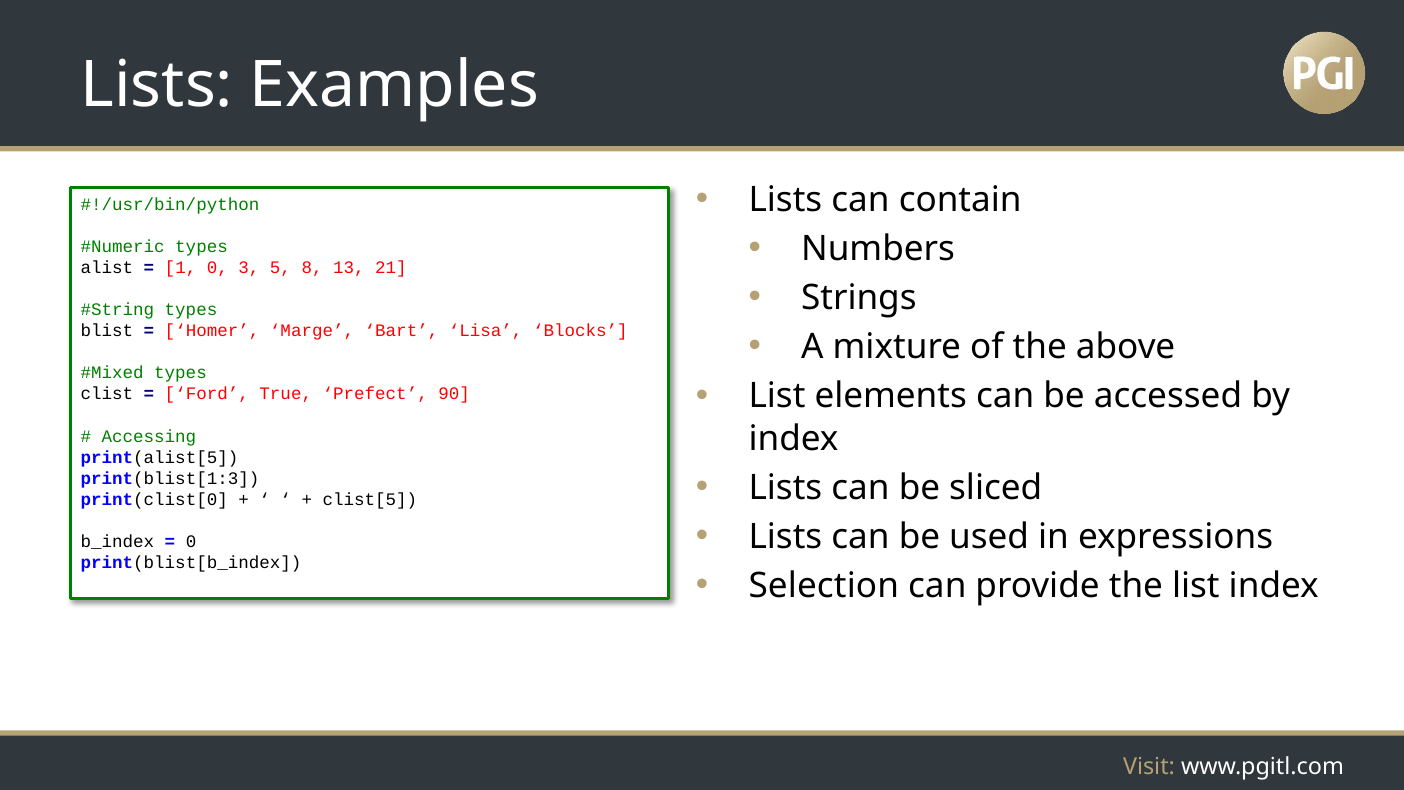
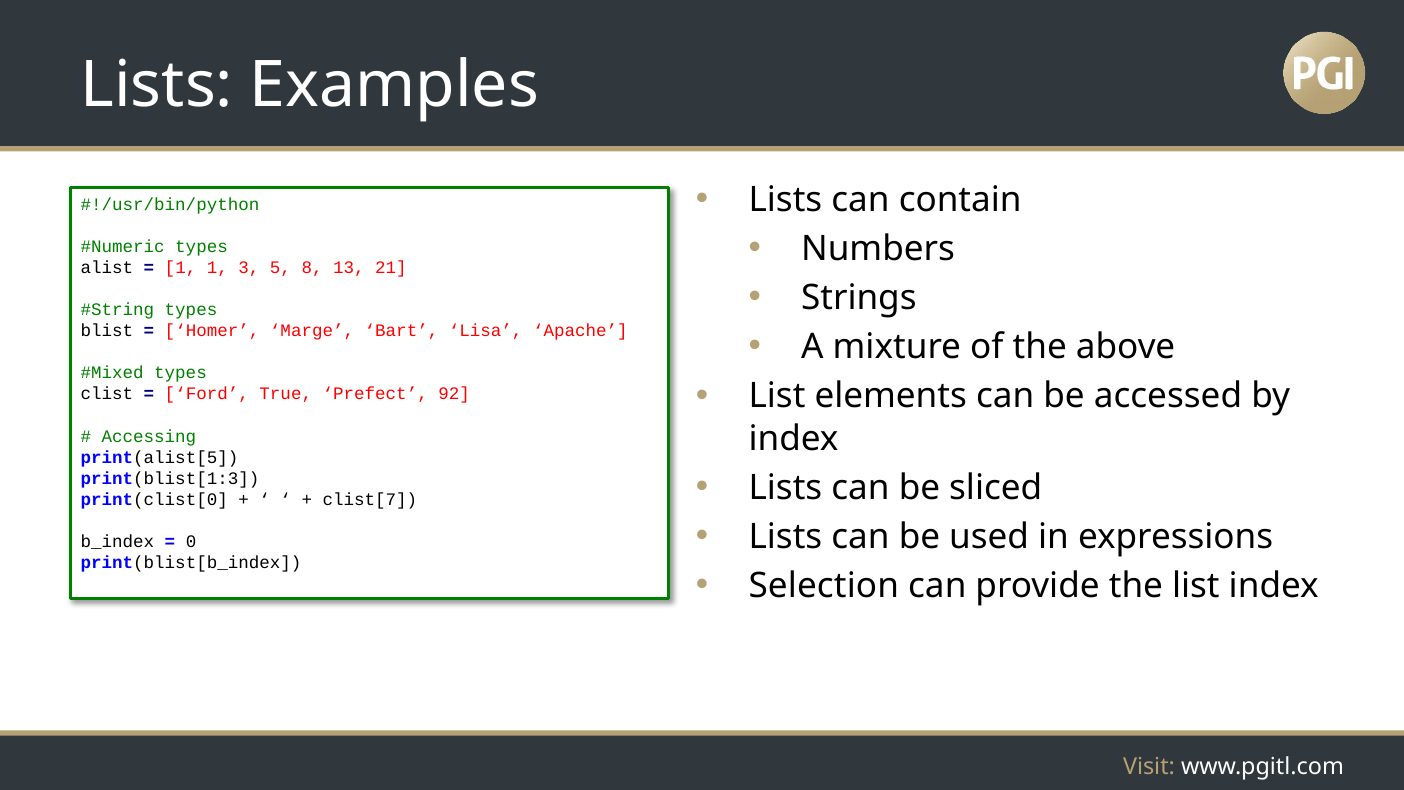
1 0: 0 -> 1 (217, 268)
Blocks: Blocks -> Apache (580, 331)
90: 90 -> 92 (454, 394)
clist[5: clist[5 -> clist[7 (370, 499)
